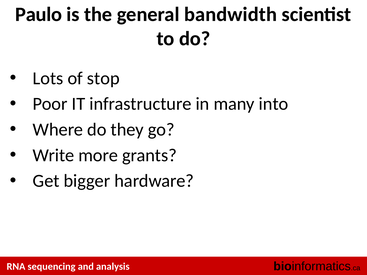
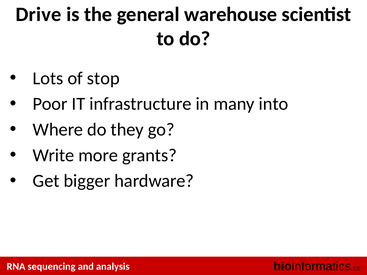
Paulo: Paulo -> Drive (38, 14)
bandwidth: bandwidth -> warehouse (231, 14)
